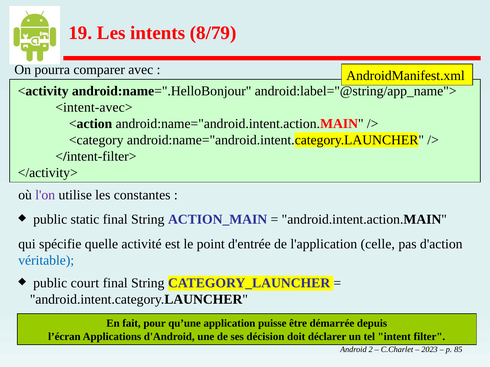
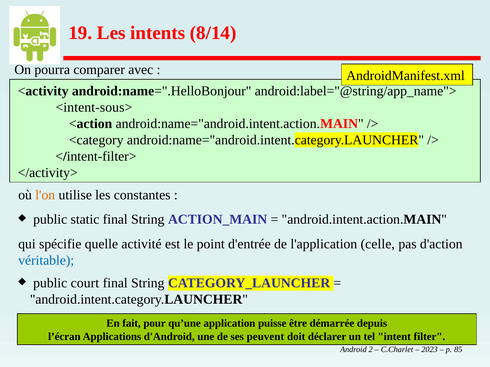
8/79: 8/79 -> 8/14 (213, 33)
<intent-avec>: <intent-avec> -> <intent-sous> (94, 107)
l'on colour: purple -> orange (45, 195)
décision: décision -> peuvent (265, 337)
